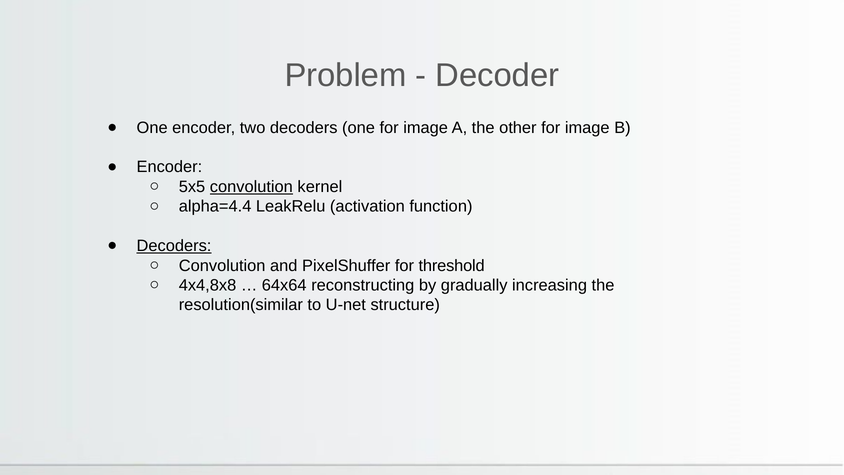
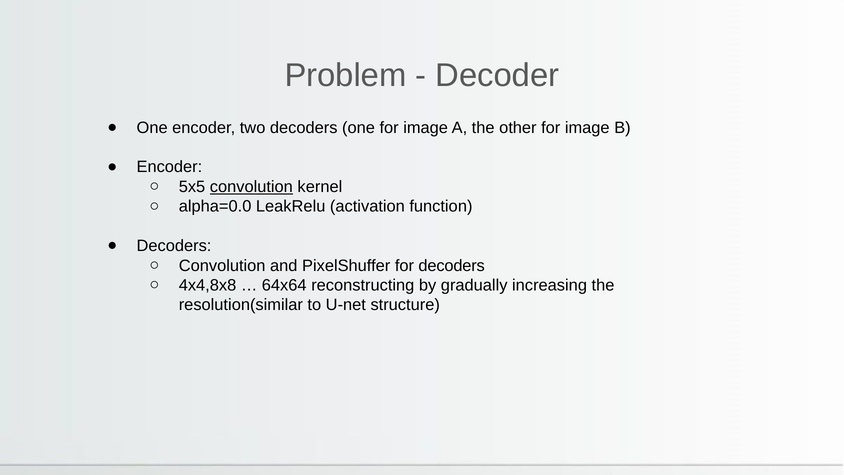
alpha=4.4: alpha=4.4 -> alpha=0.0 (215, 206)
Decoders underline: present -> none (174, 246)
for threshold: threshold -> decoders (452, 265)
